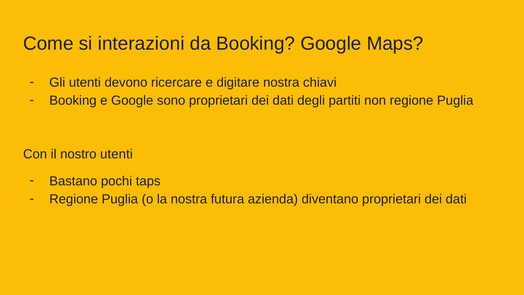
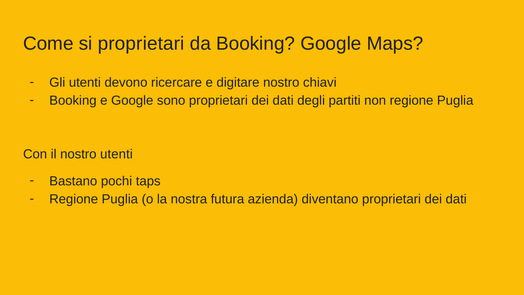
si interazioni: interazioni -> proprietari (141, 43)
digitare nostra: nostra -> nostro (281, 82)
